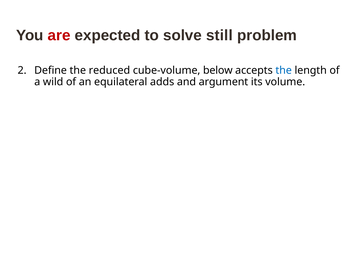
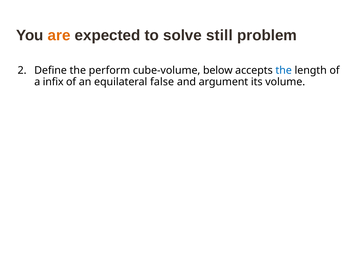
are colour: red -> orange (59, 35)
reduced: reduced -> perform (109, 70)
wild: wild -> infix (53, 82)
adds: adds -> false (162, 82)
